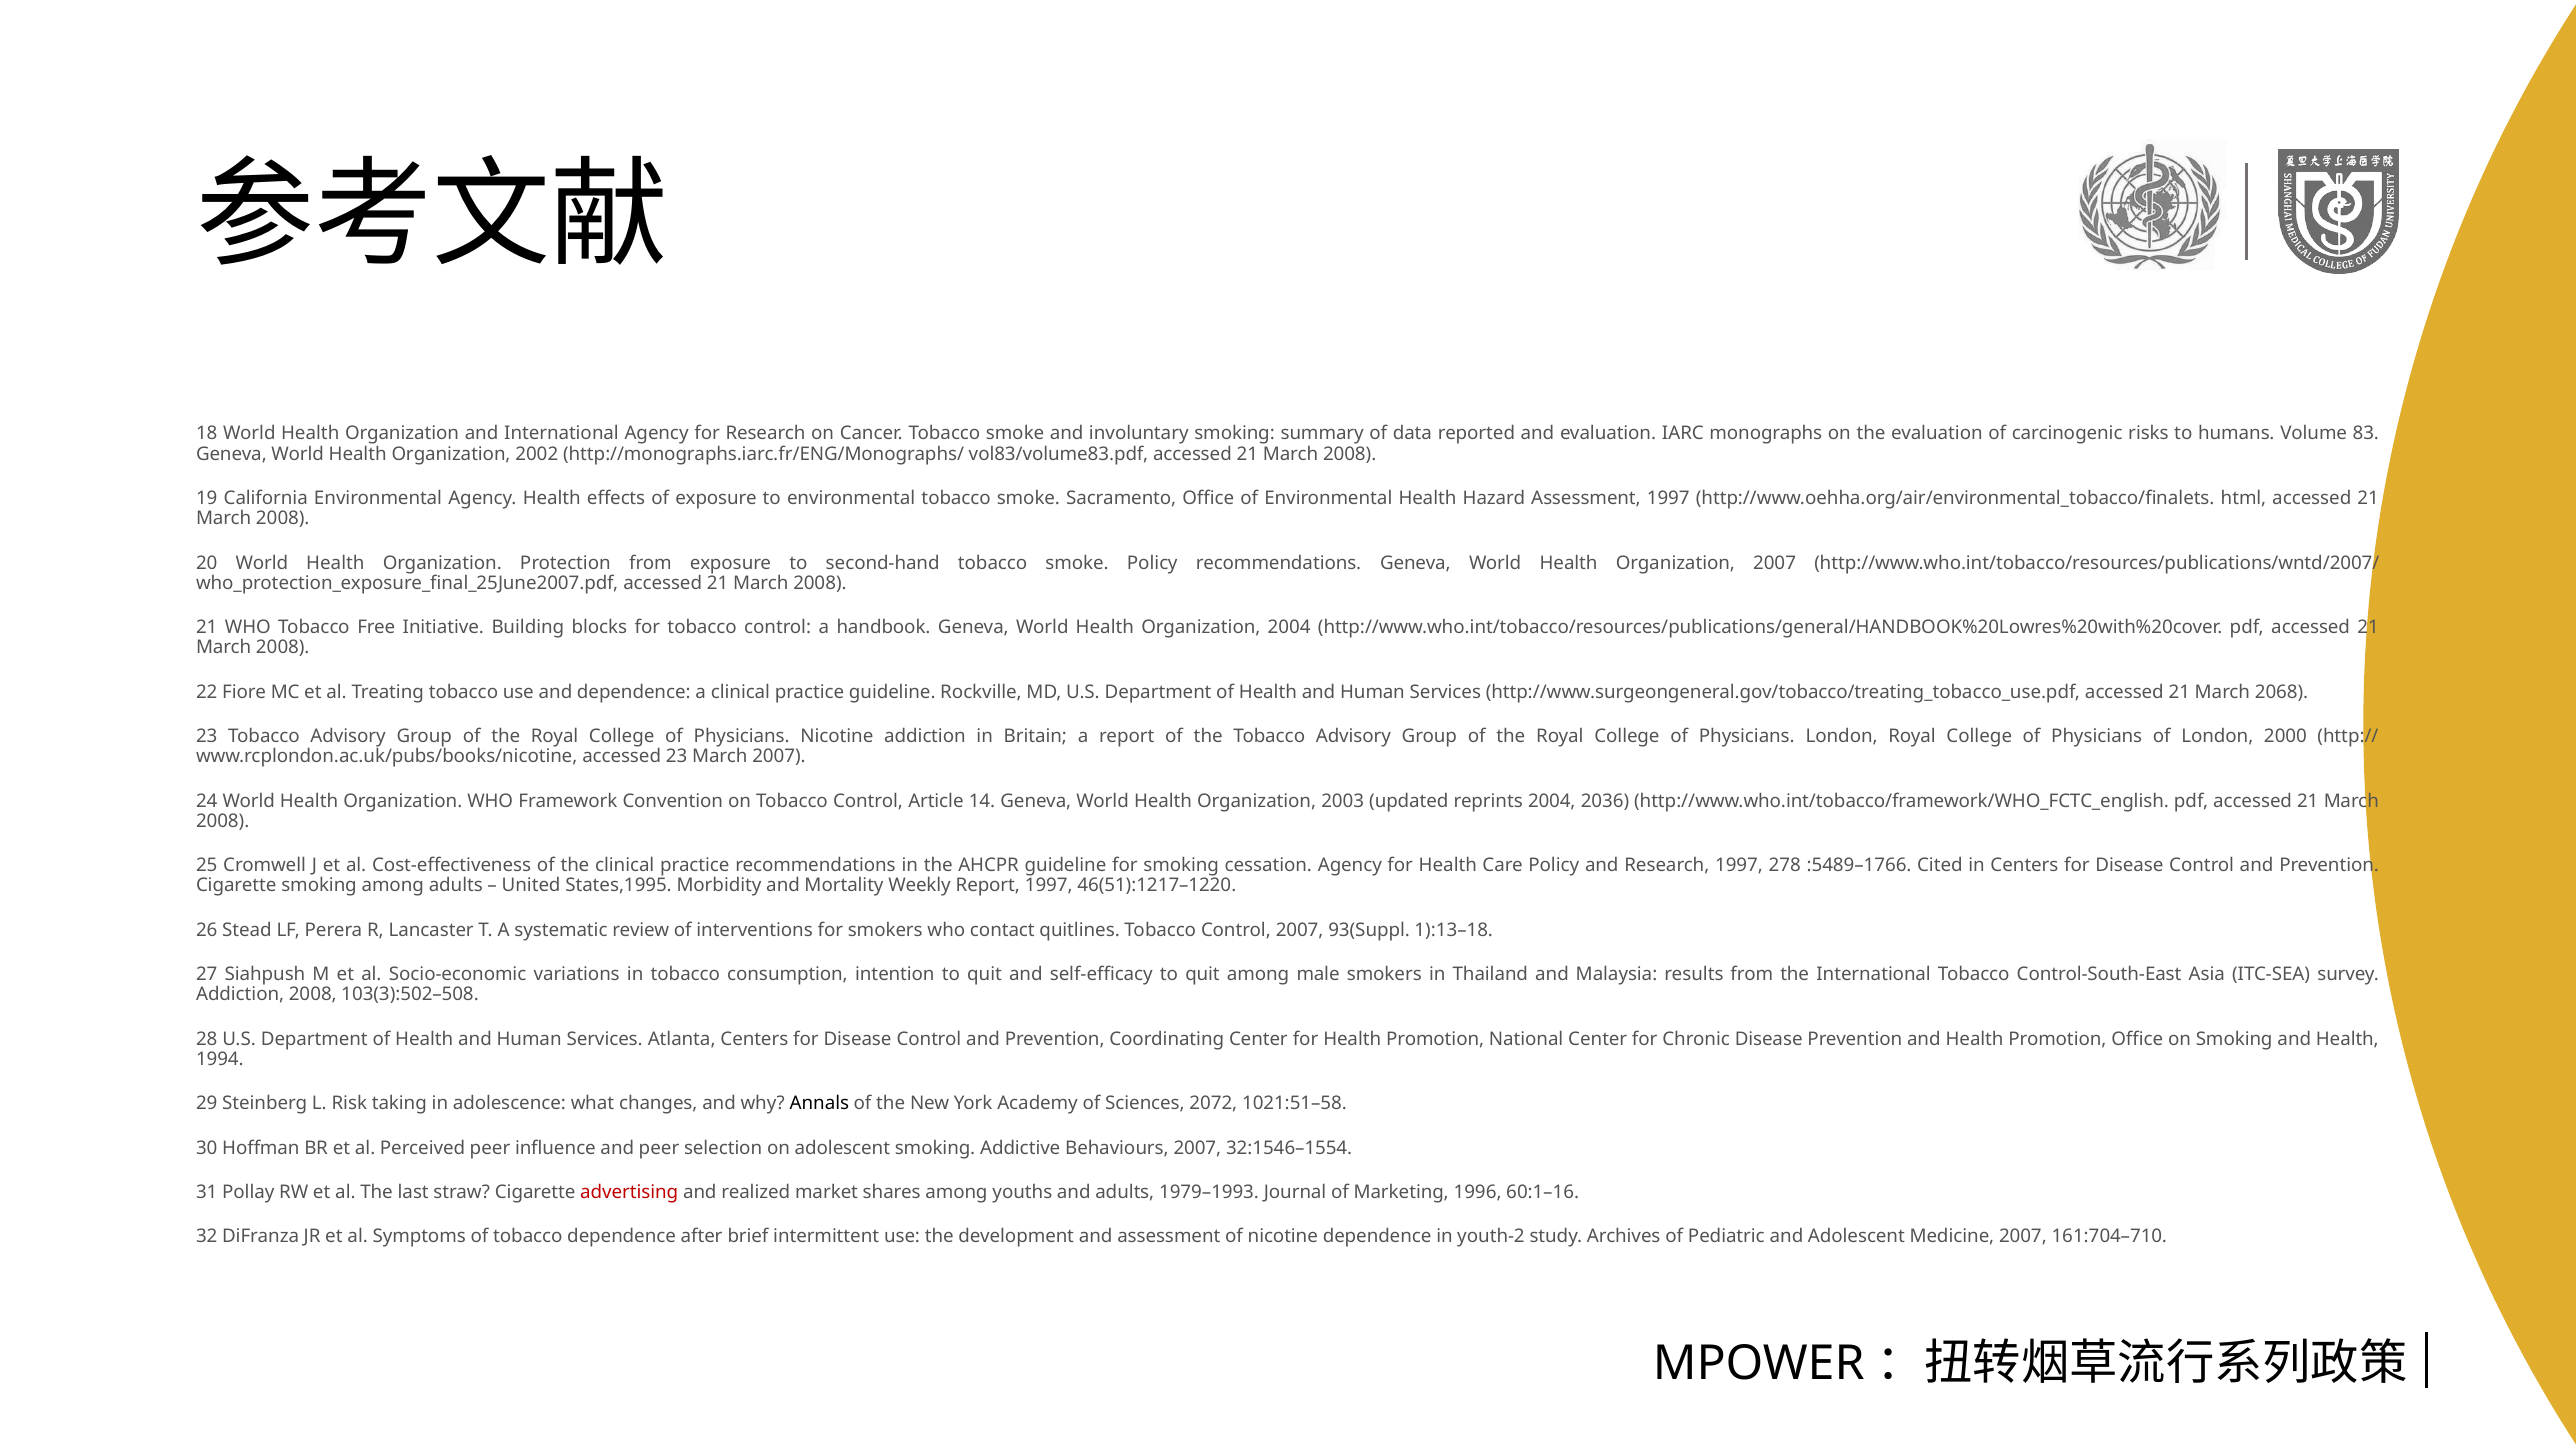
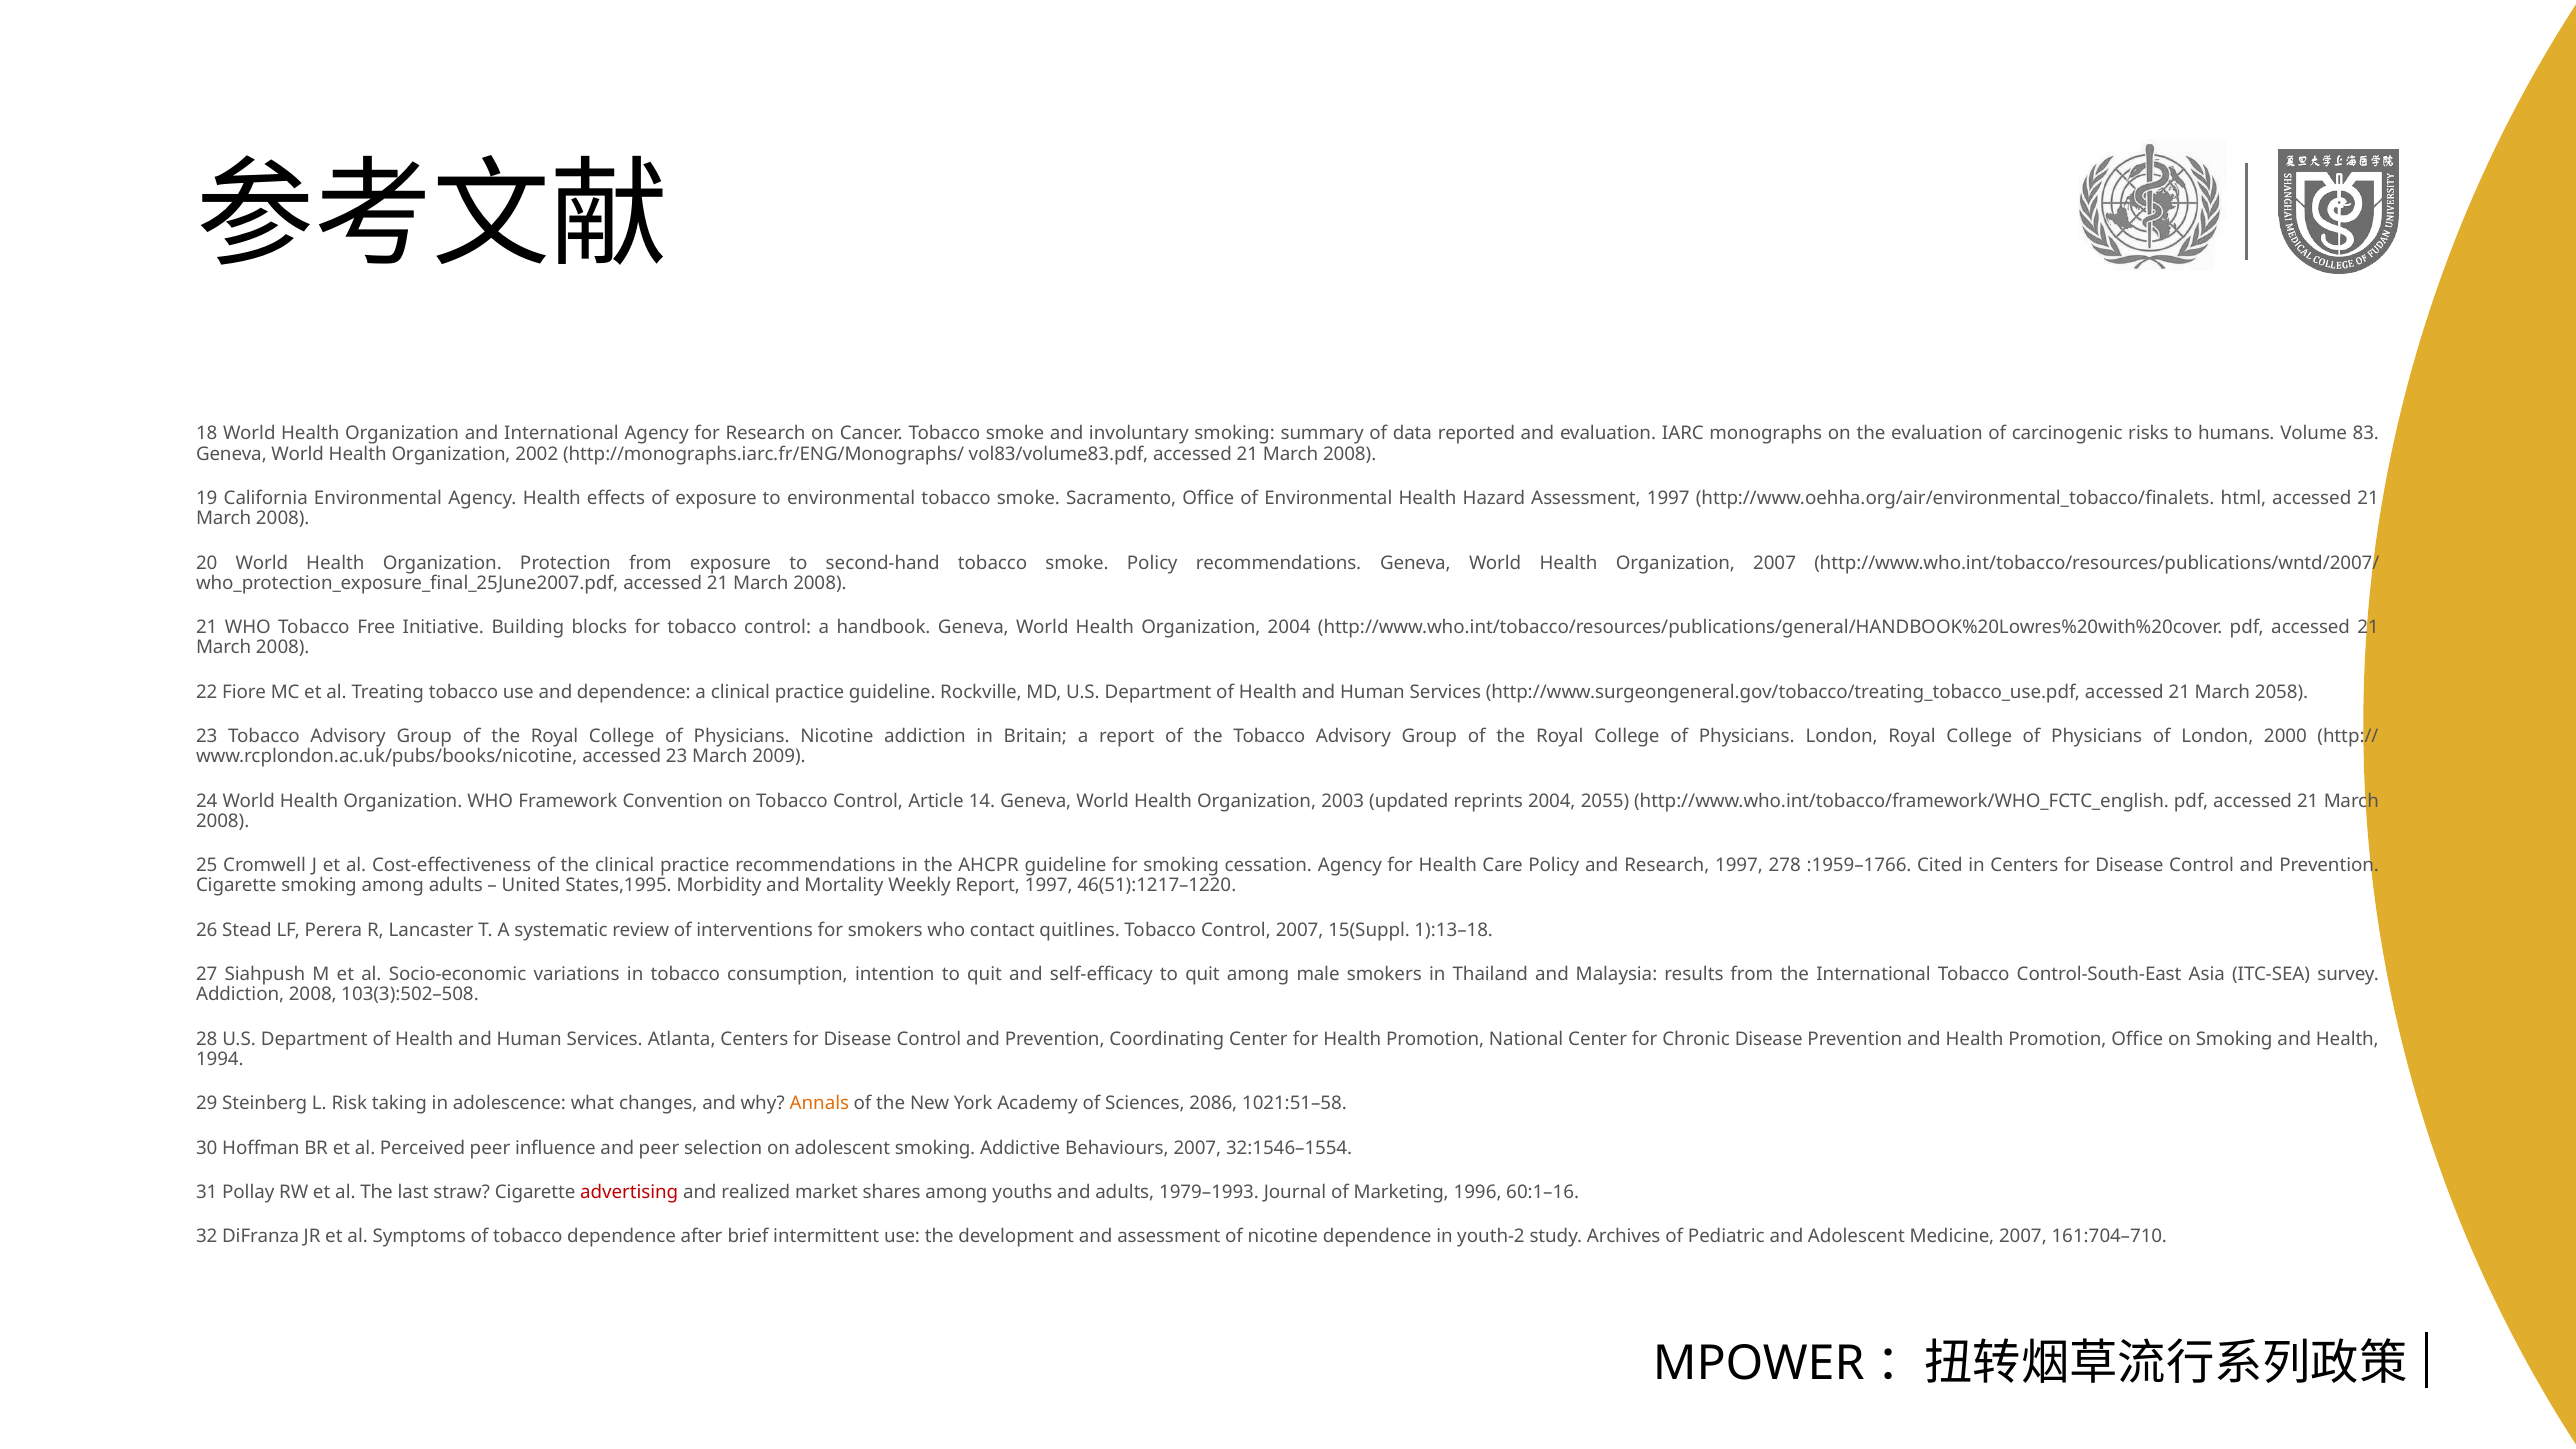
2068: 2068 -> 2058 (2282, 692)
March 2007: 2007 -> 2009 (779, 757)
2036: 2036 -> 2055 (1605, 801)
:5489–1766: :5489–1766 -> :1959–1766 (1859, 866)
93(Suppl: 93(Suppl -> 15(Suppl (1369, 930)
Annals colour: black -> orange (819, 1104)
2072: 2072 -> 2086 (1213, 1104)
